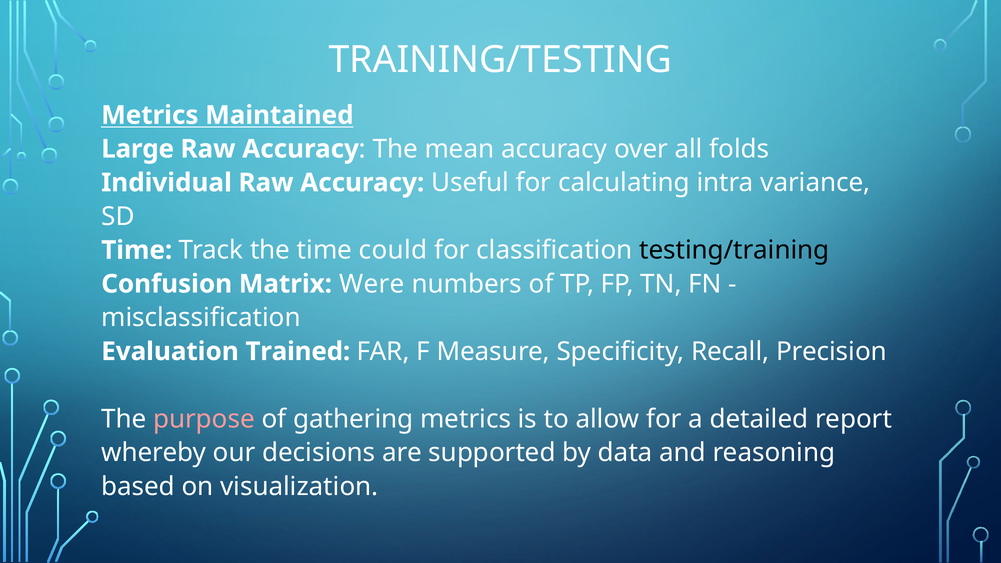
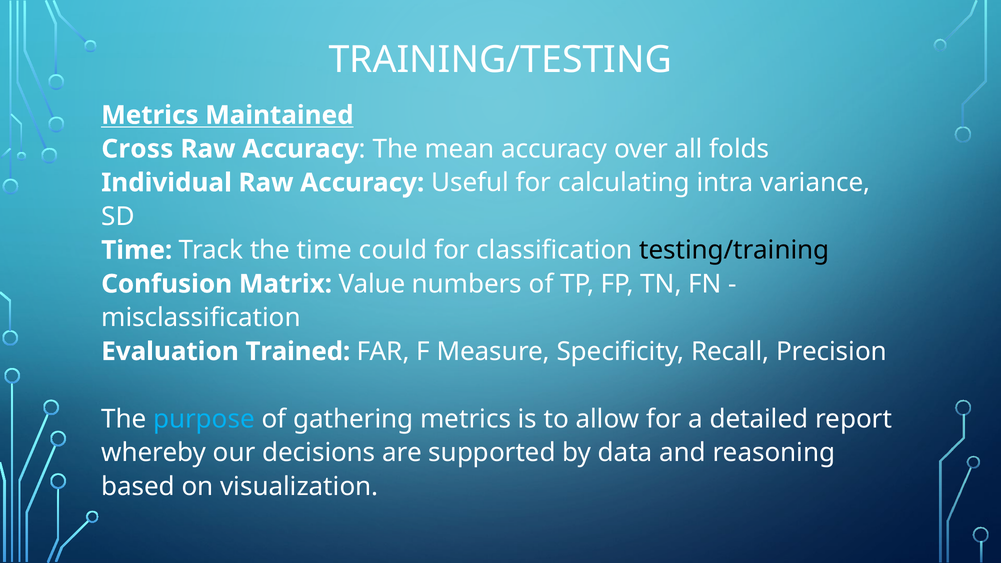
Large: Large -> Cross (137, 149)
Were: Were -> Value (372, 284)
purpose colour: pink -> light blue (204, 419)
